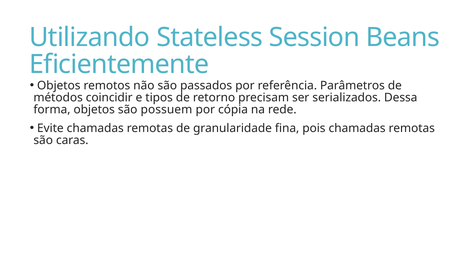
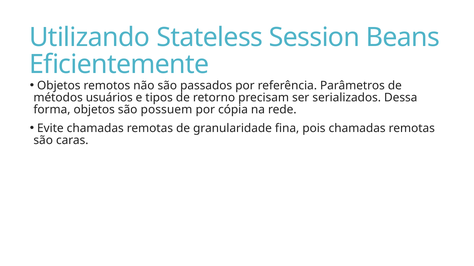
coincidir: coincidir -> usuários (109, 98)
